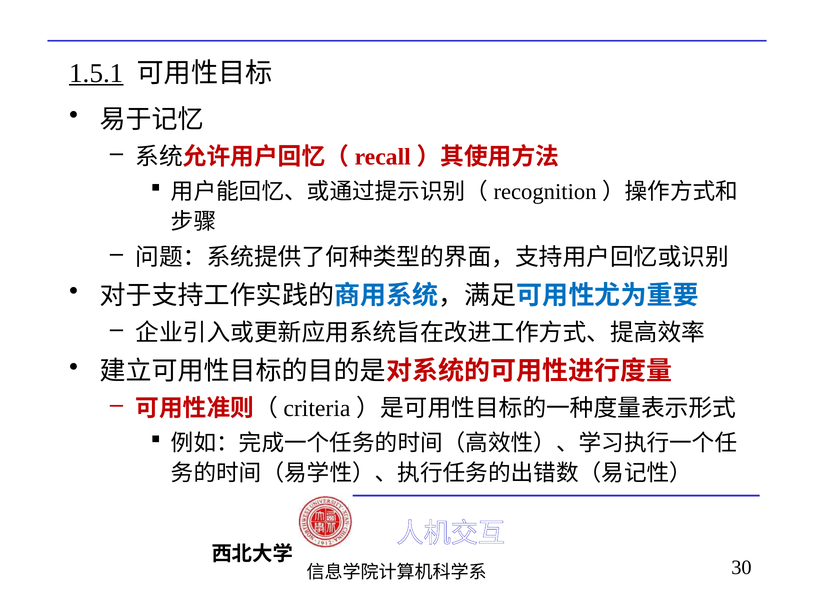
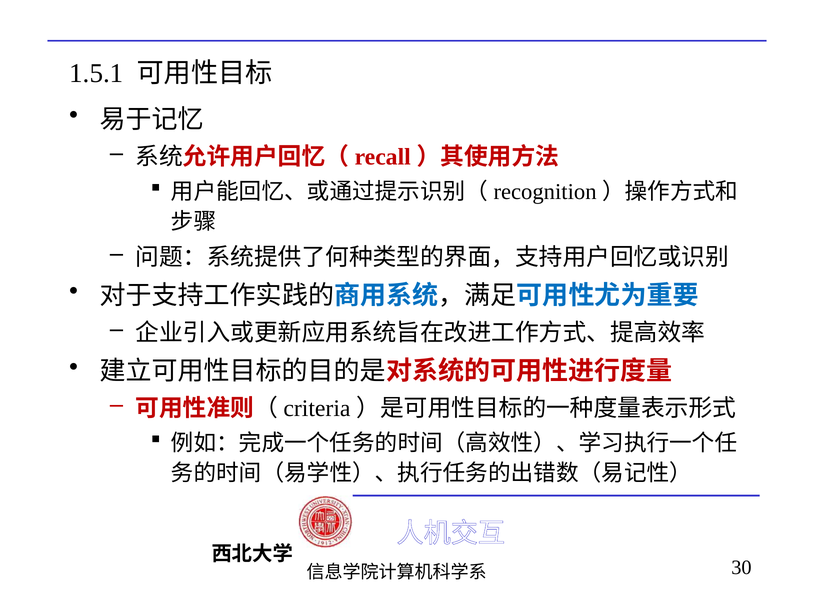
1.5.1 underline: present -> none (96, 73)
